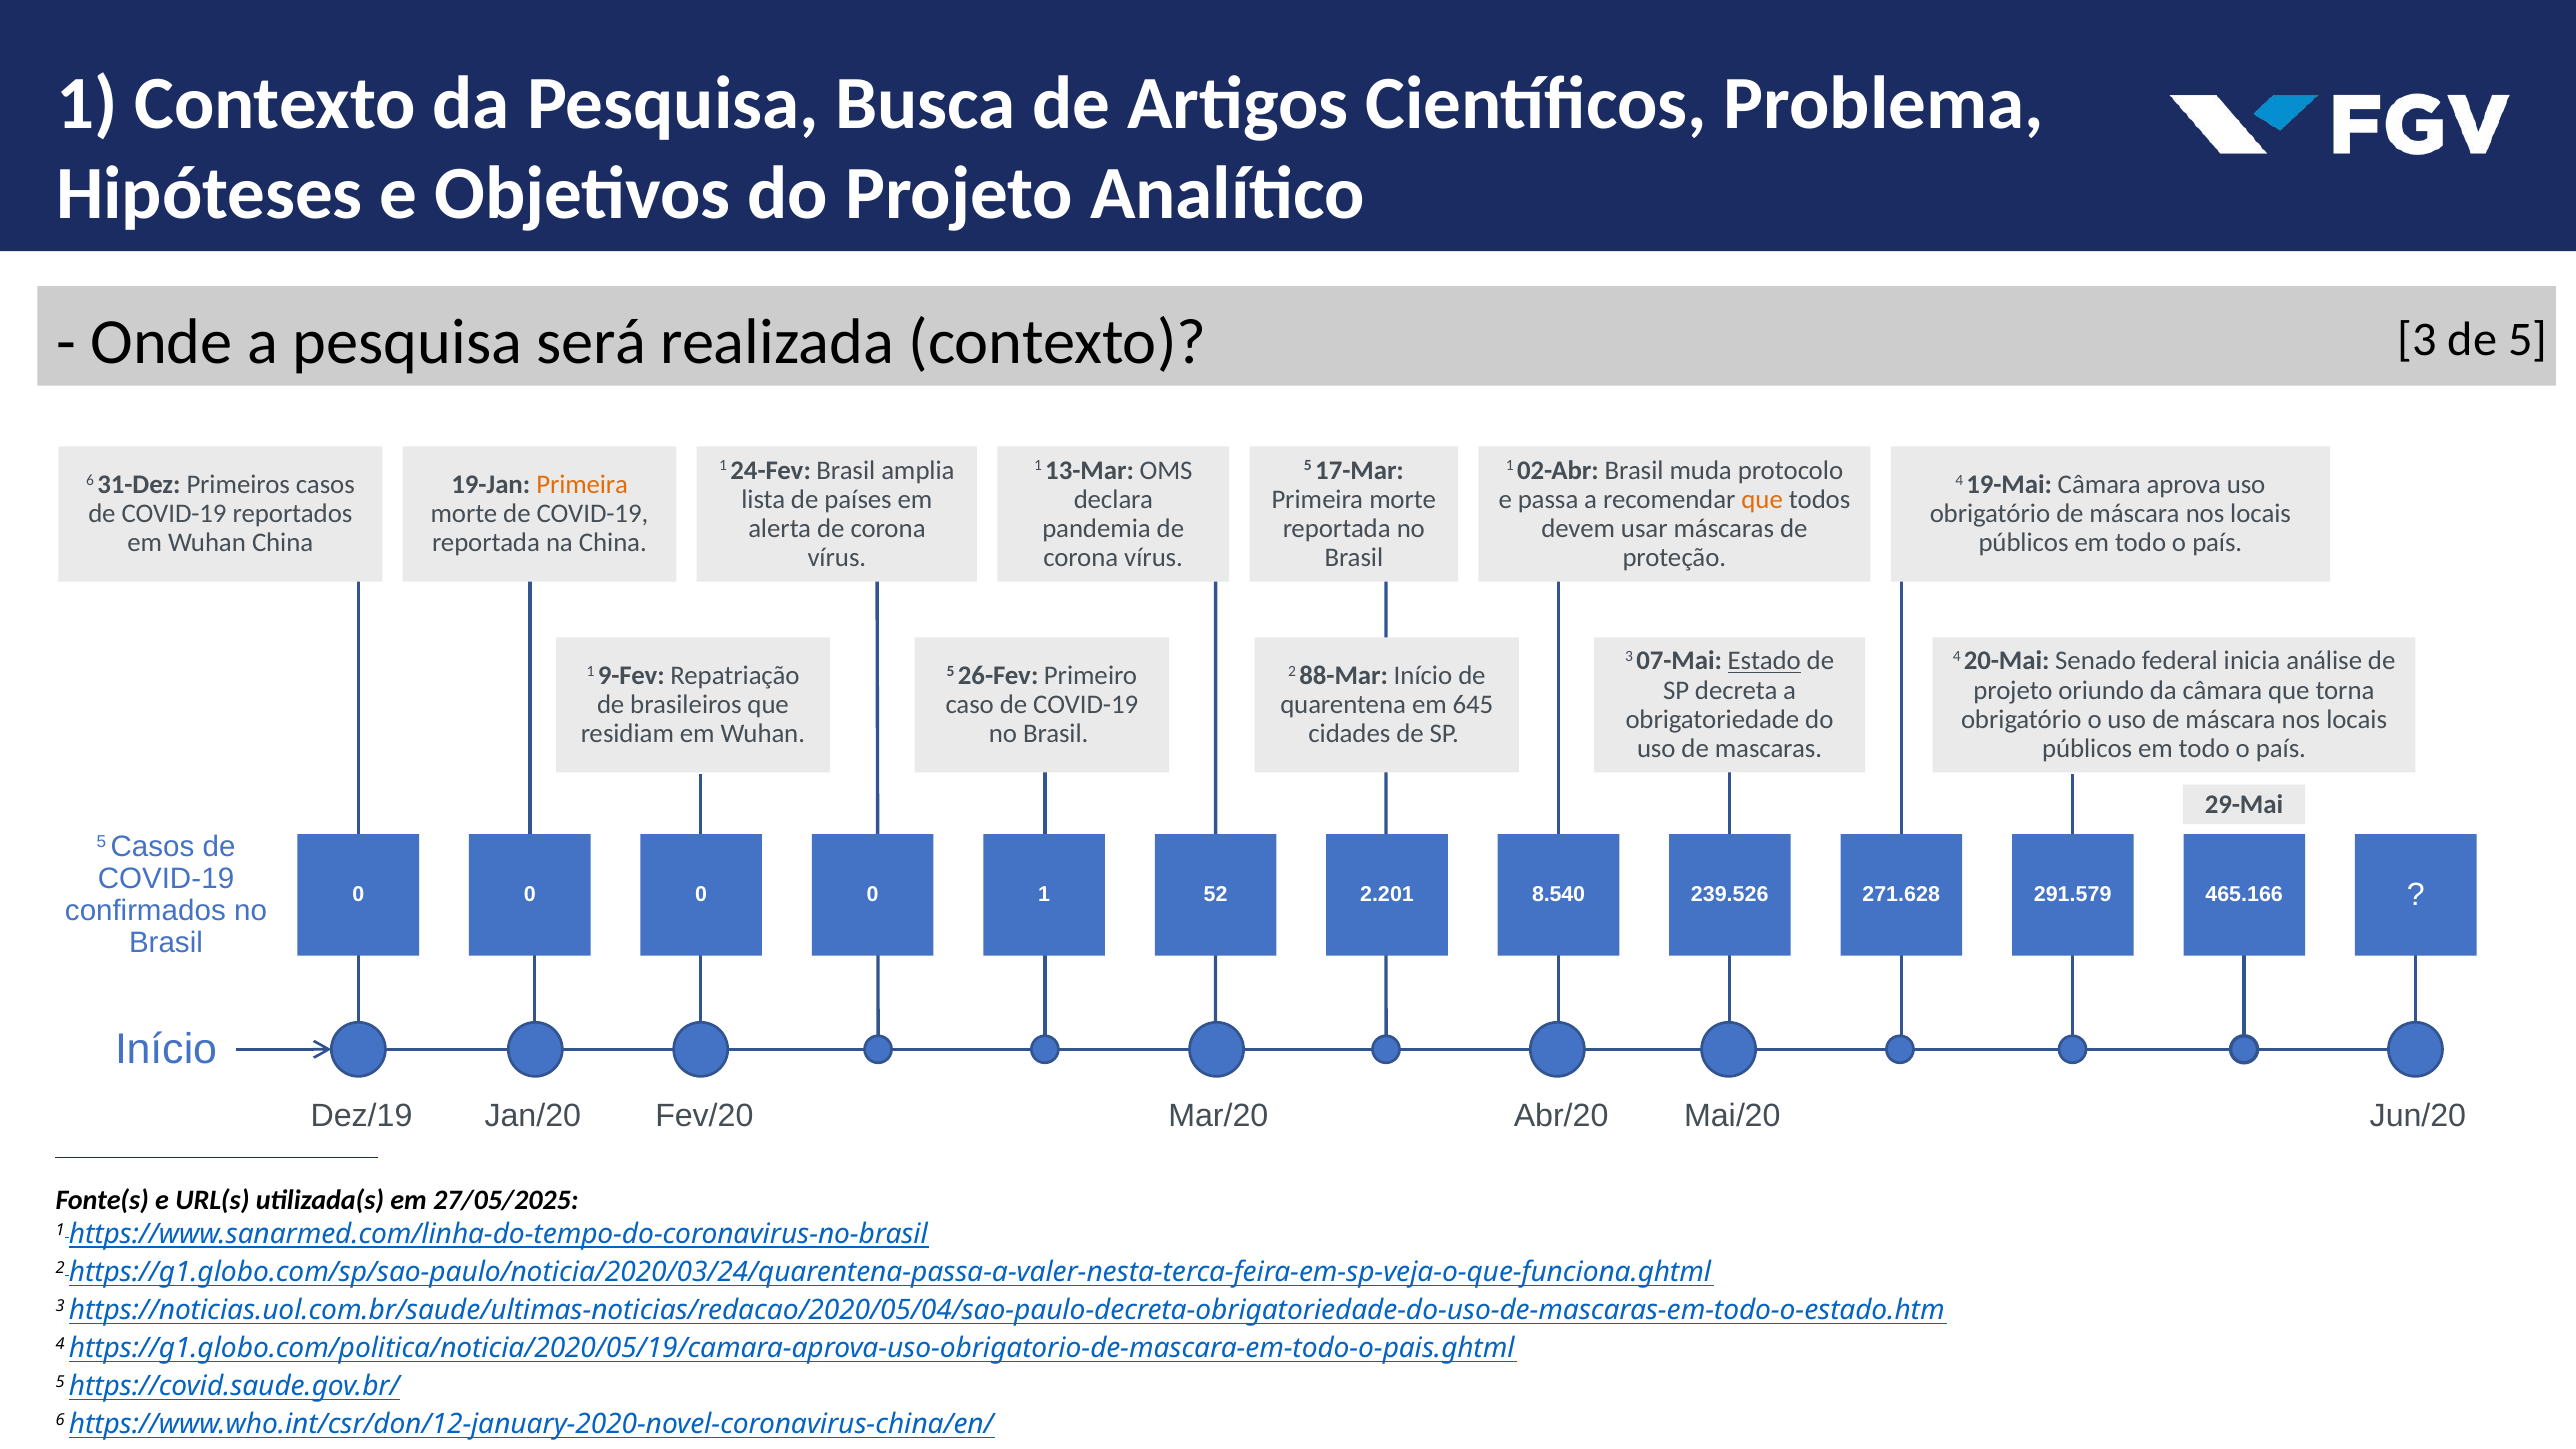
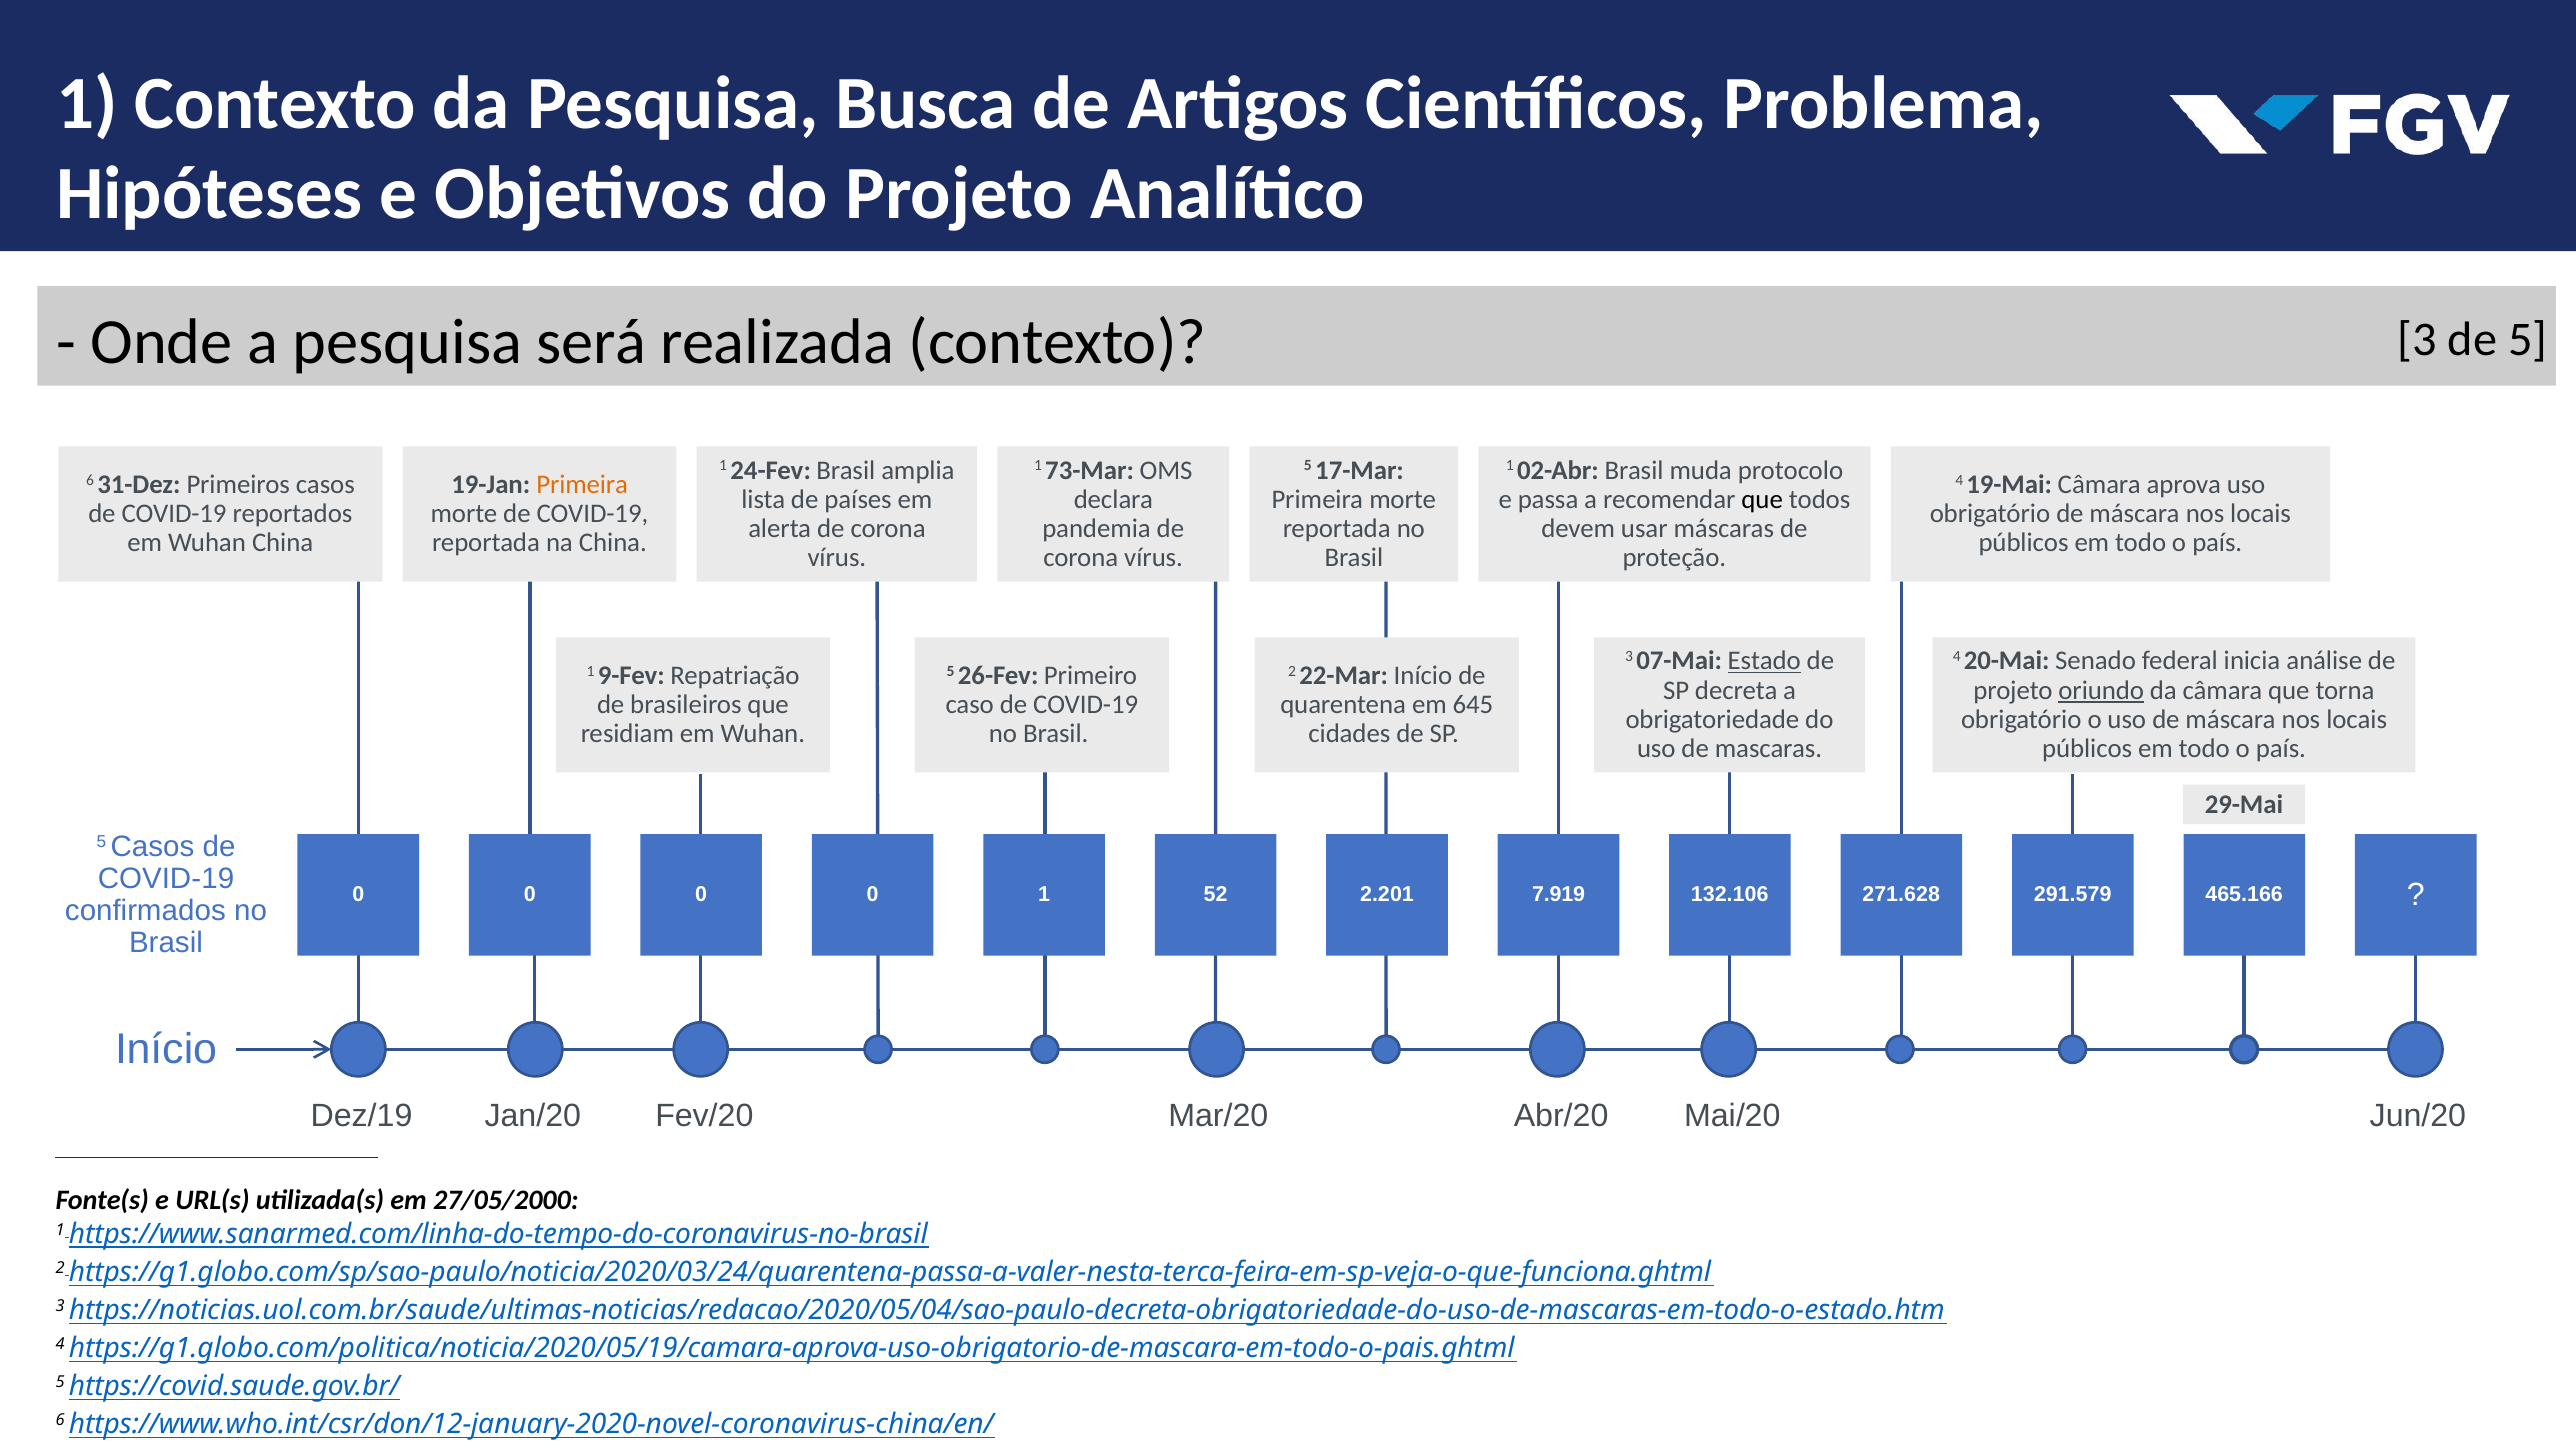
13-Mar: 13-Mar -> 73-Mar (1090, 470)
que colour: orange -> black (1762, 499)
88-Mar: 88-Mar -> 22-Mar (1344, 676)
oriundo underline: none -> present (2101, 690)
8.540: 8.540 -> 7.919 (1559, 895)
239.526: 239.526 -> 132.106 (1730, 895)
27/05/2025: 27/05/2025 -> 27/05/2000 (506, 1200)
